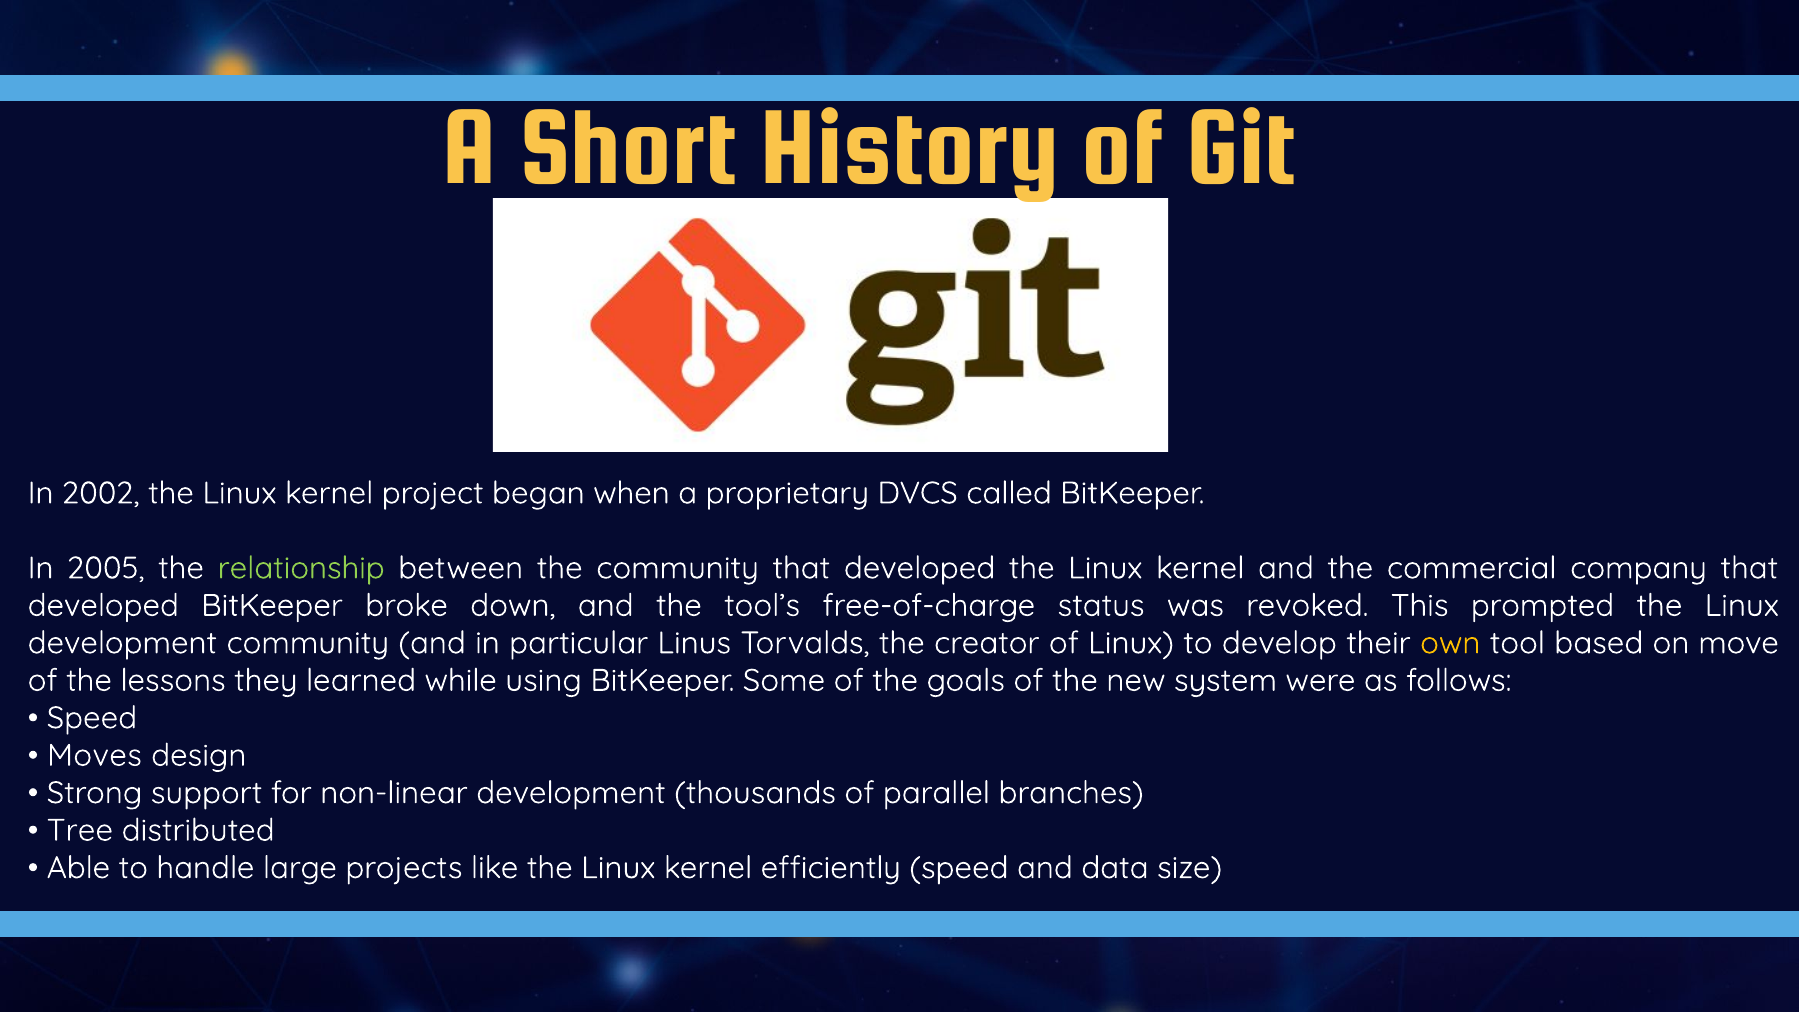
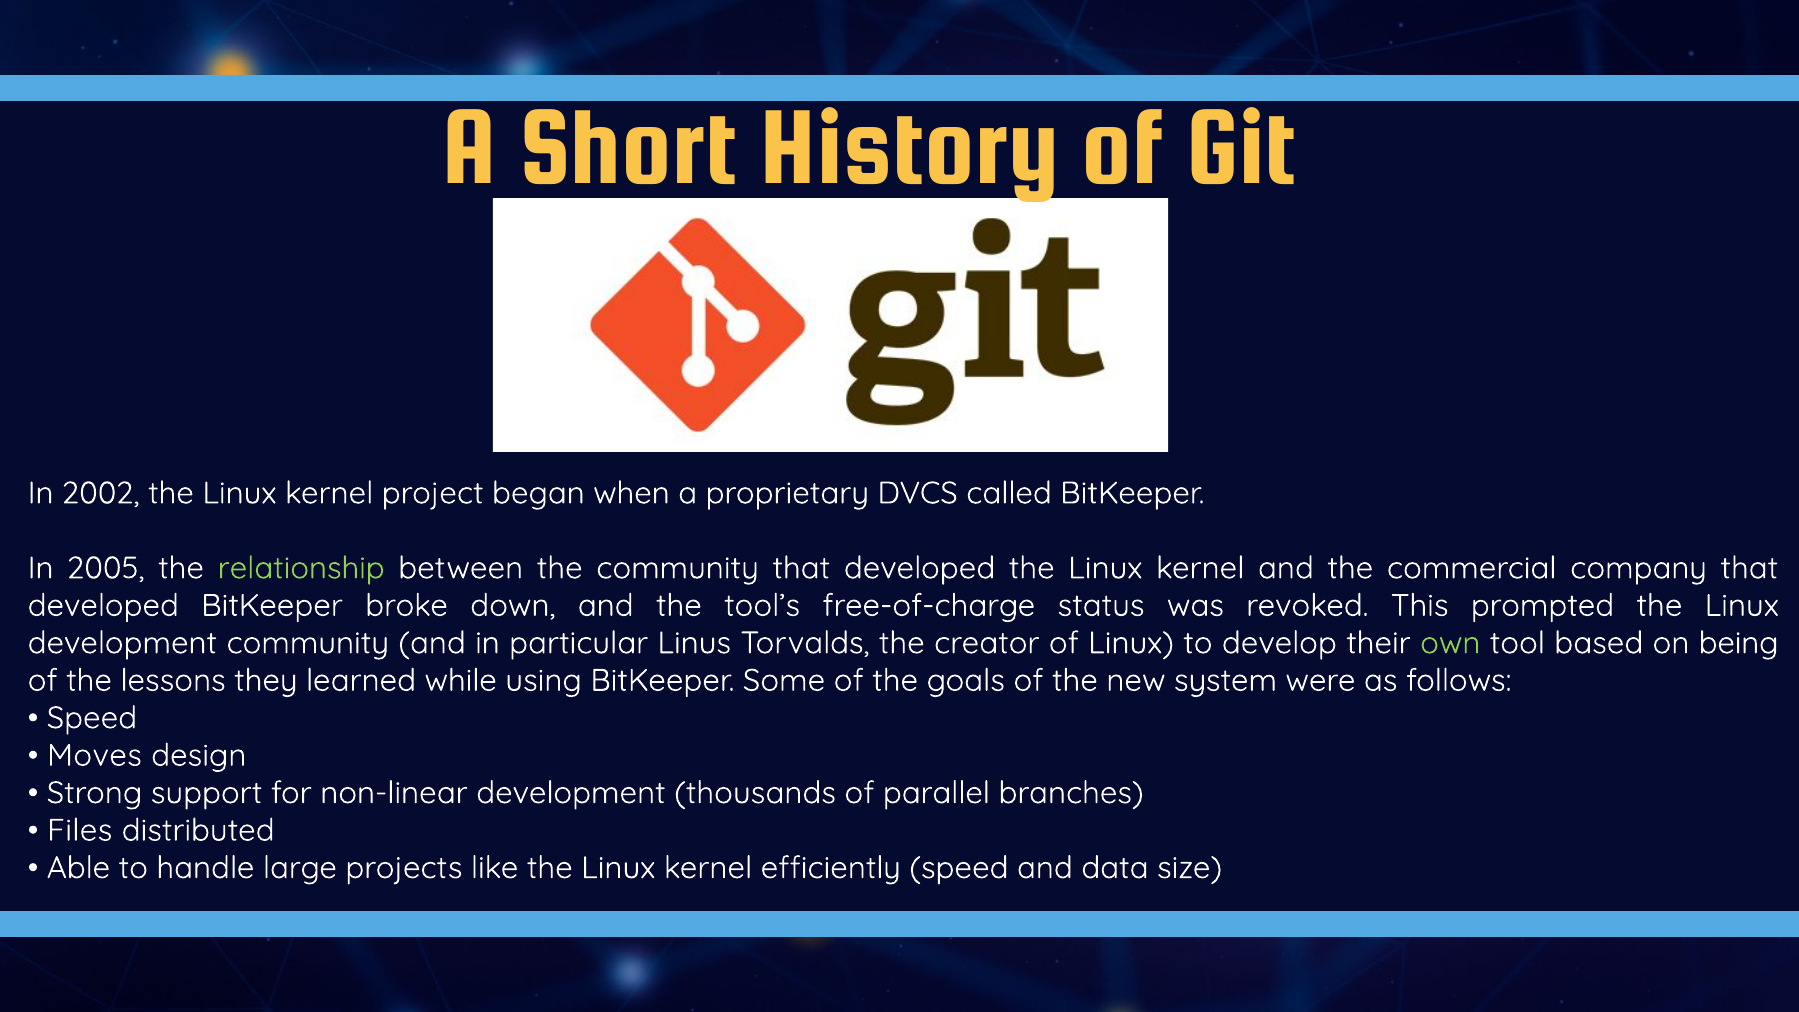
own colour: yellow -> light green (1450, 643)
move: move -> being (1739, 643)
Tree: Tree -> Files (80, 830)
